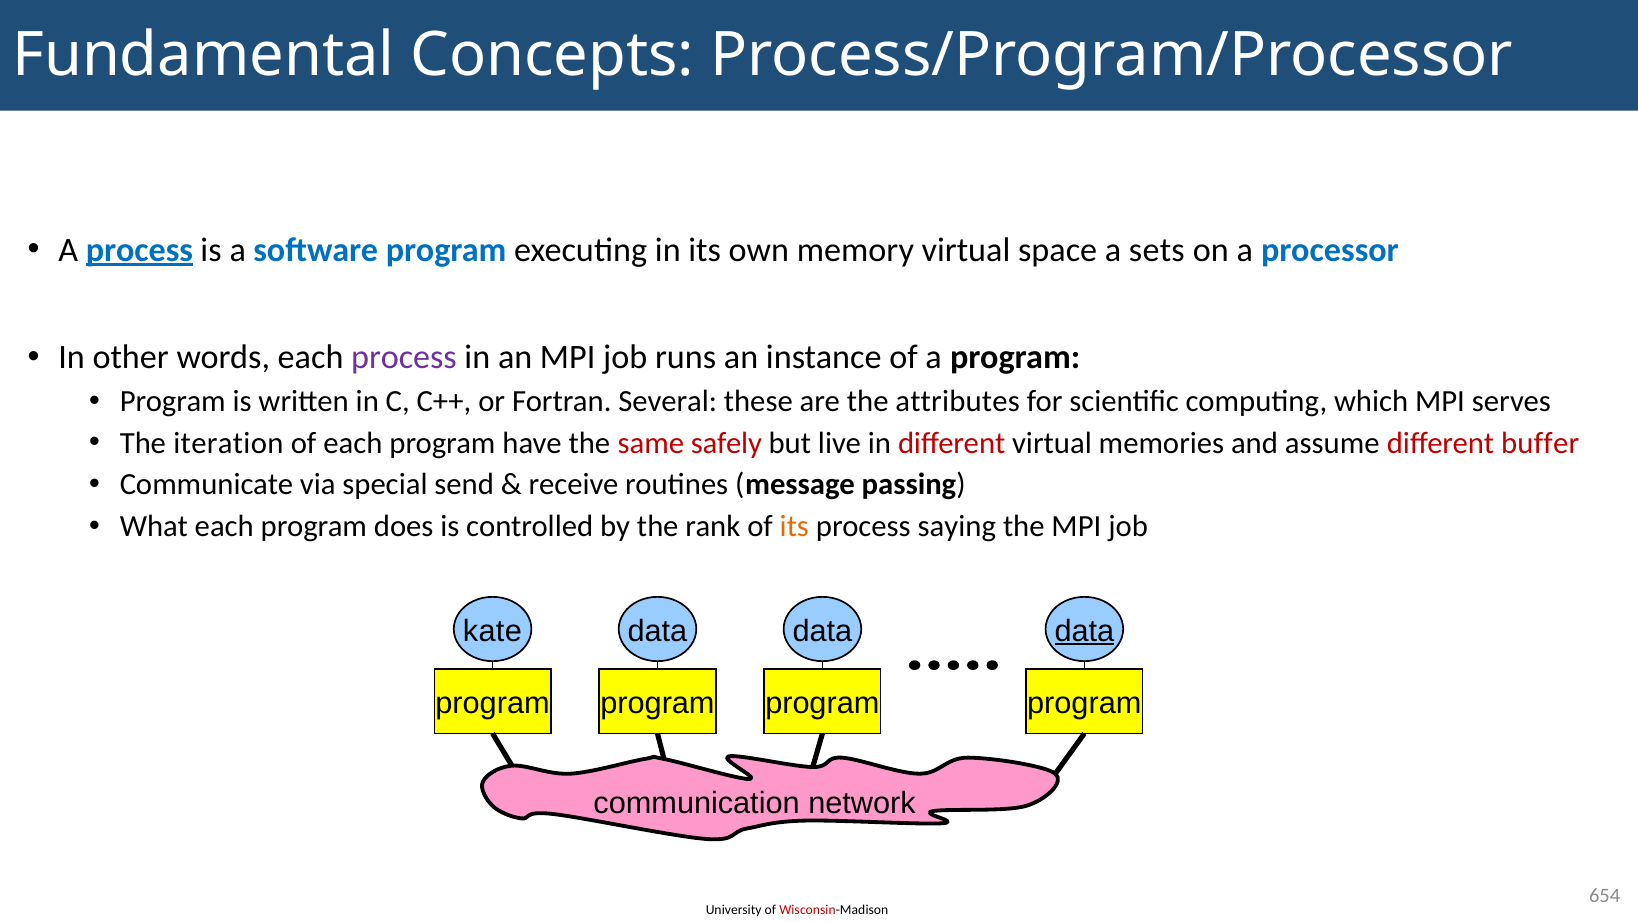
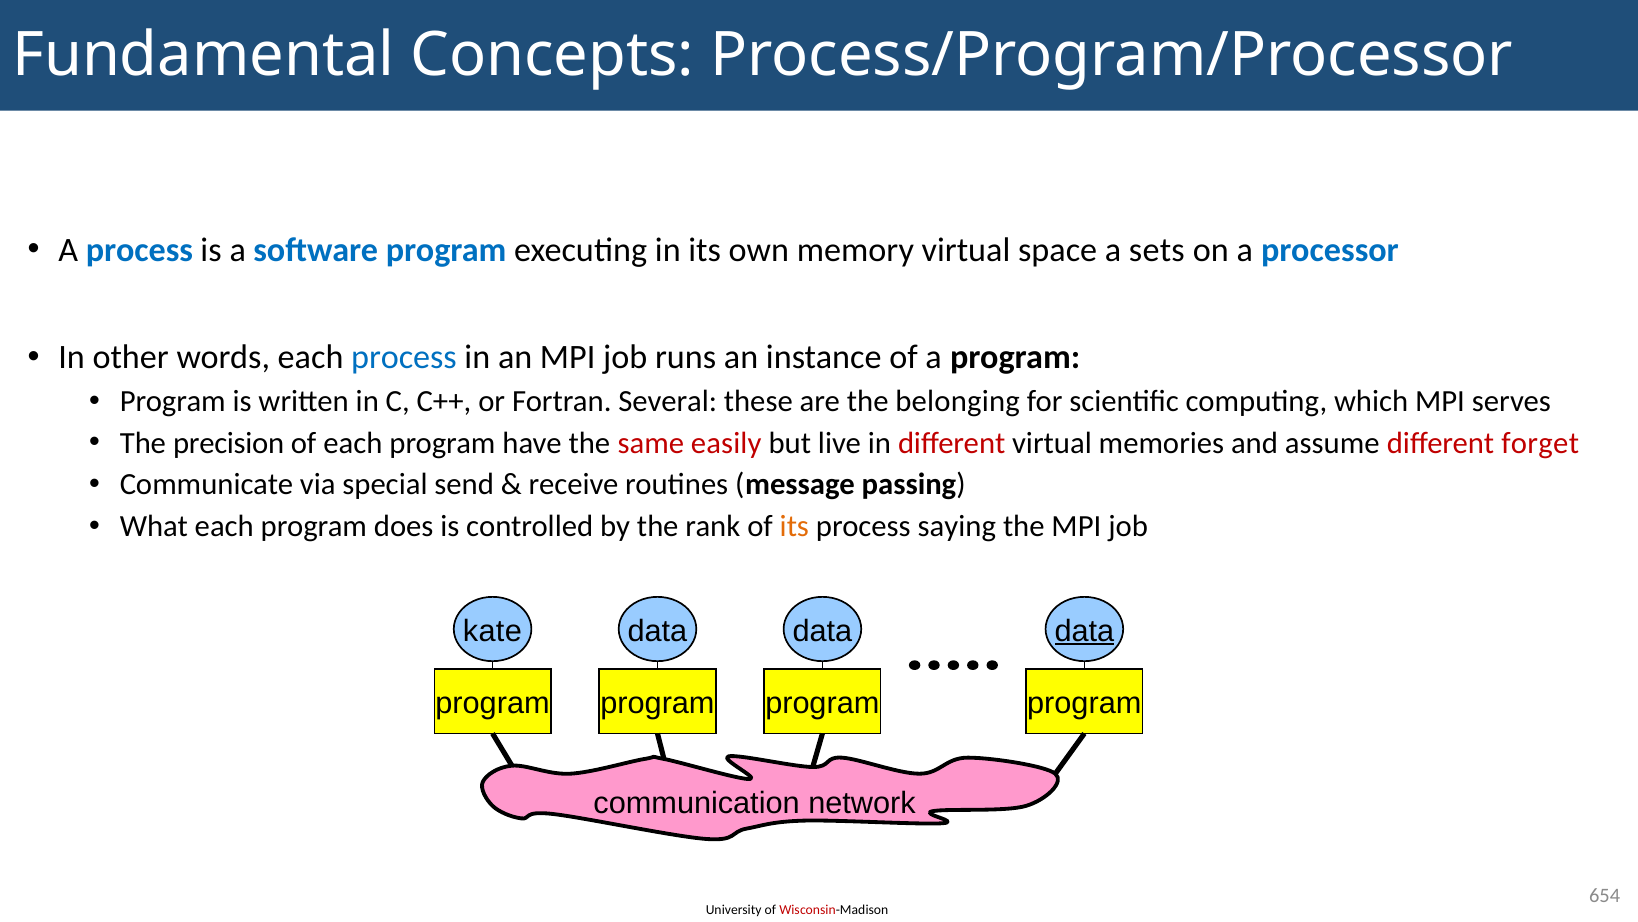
process underline: present -> none (139, 250)
process colour: purple -> blue (404, 357)
attributes: attributes -> belonging (958, 401)
iteration: iteration -> precision (229, 443)
safely: safely -> easily (726, 443)
buffer: buffer -> forget (1540, 443)
